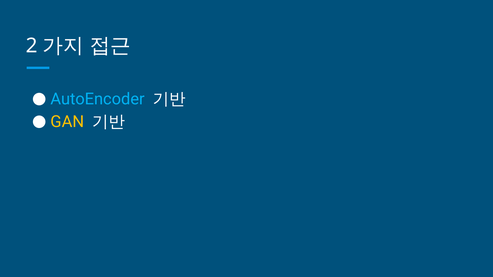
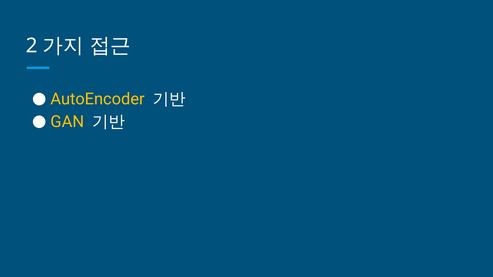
AutoEncoder colour: light blue -> yellow (98, 99)
